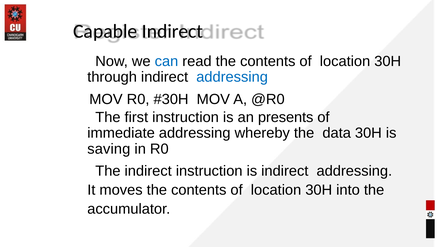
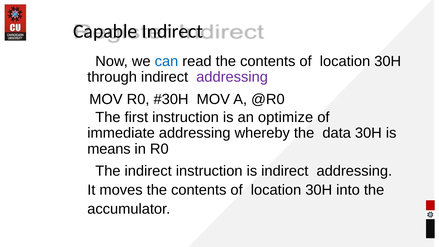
addressing colour: blue -> purple (232, 77)
presents: presents -> optimize (286, 117)
saving: saving -> means (109, 149)
